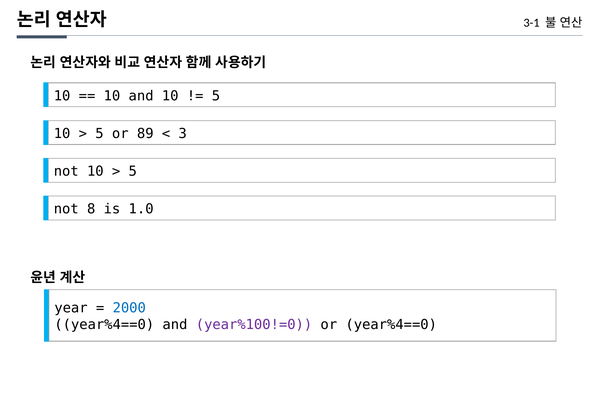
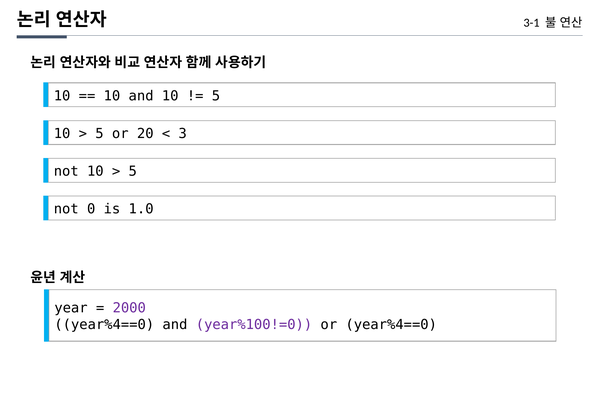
89: 89 -> 20 (145, 134)
8: 8 -> 0 (91, 209)
2000 colour: blue -> purple (129, 309)
